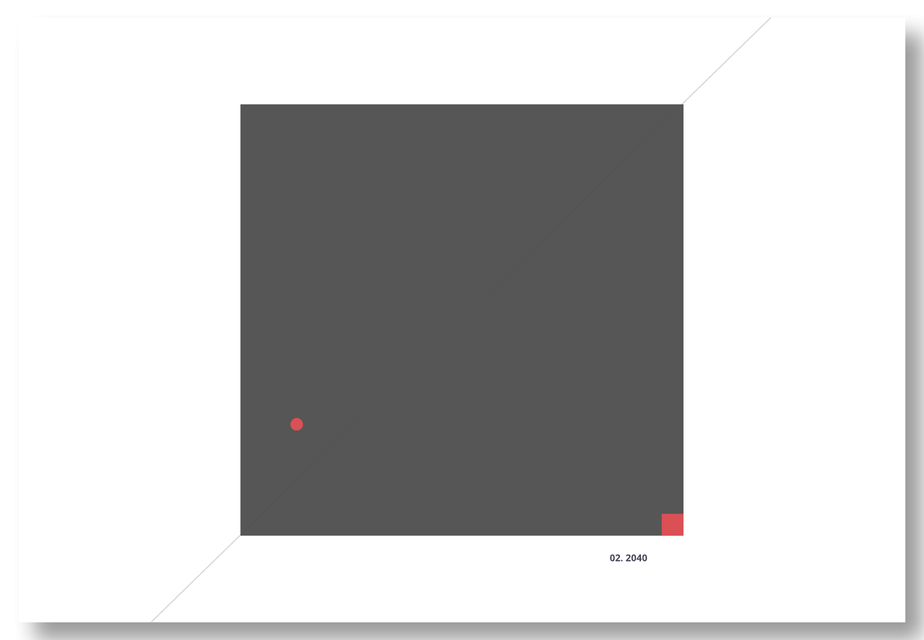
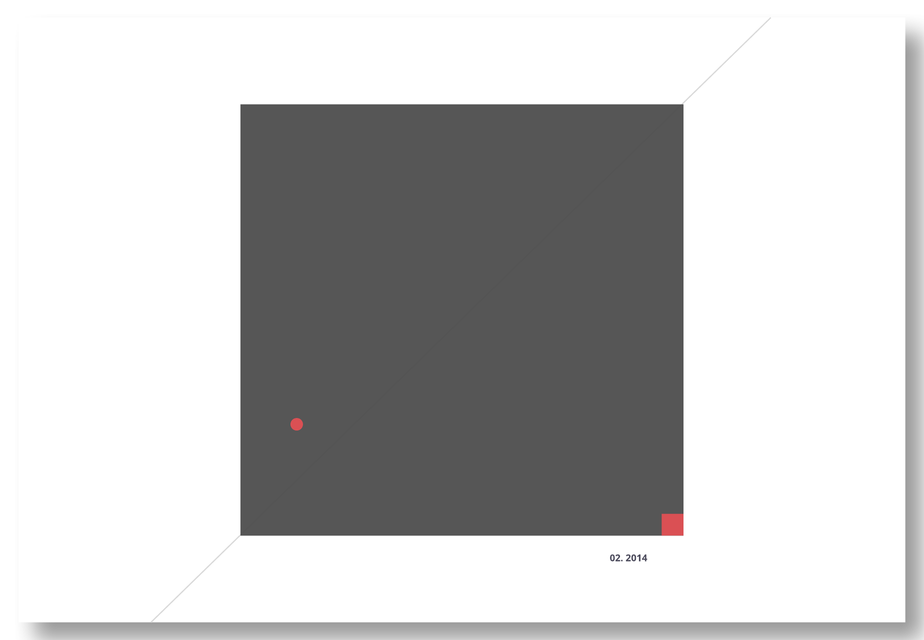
2040: 2040 -> 2014 (636, 558)
